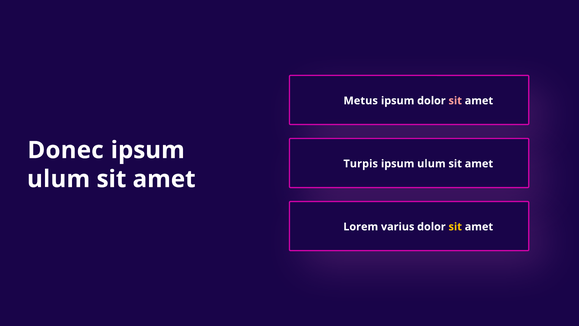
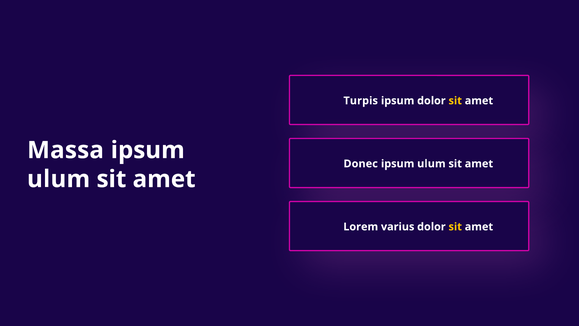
Metus: Metus -> Turpis (361, 101)
sit colour: pink -> yellow (455, 101)
Donec: Donec -> Massa (66, 150)
Turpis: Turpis -> Donec (361, 164)
